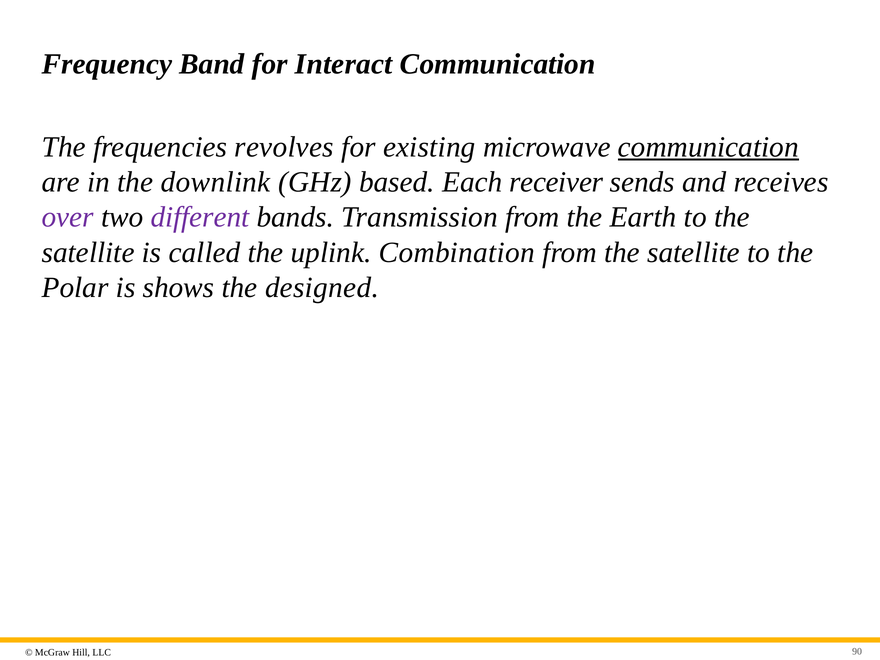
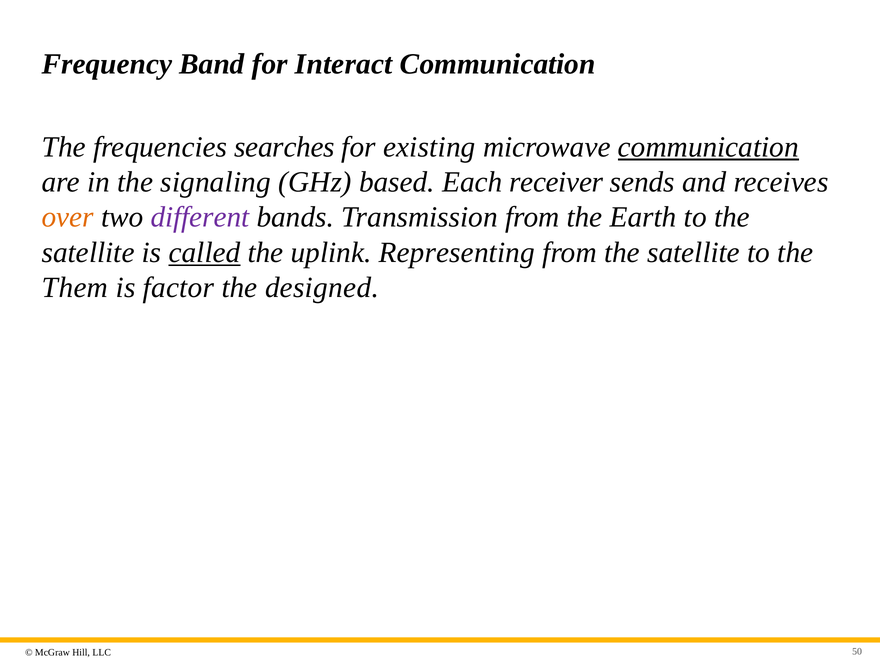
revolves: revolves -> searches (284, 147)
downlink: downlink -> signaling (216, 182)
over colour: purple -> orange (68, 217)
called underline: none -> present (204, 253)
Combination: Combination -> Representing (457, 253)
Polar: Polar -> Them (75, 288)
shows: shows -> factor (178, 288)
90: 90 -> 50 (857, 652)
